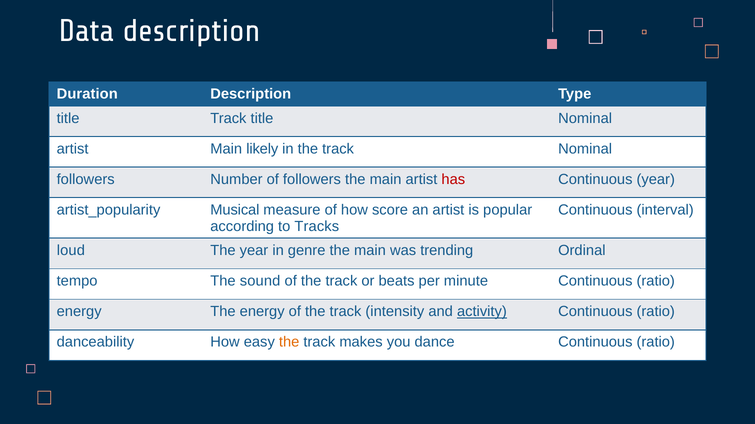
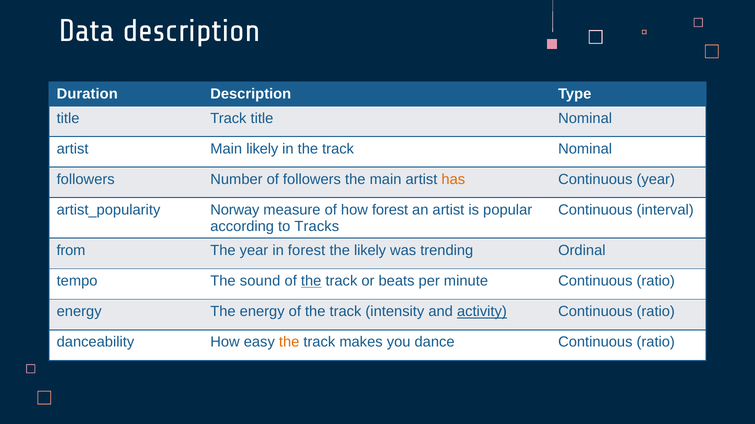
has colour: red -> orange (453, 180)
Musical: Musical -> Norway (235, 210)
how score: score -> forest (390, 210)
loud: loud -> from (71, 251)
in genre: genre -> forest (307, 251)
main: main -> likely (370, 251)
the underline: none -> present (311, 281)
